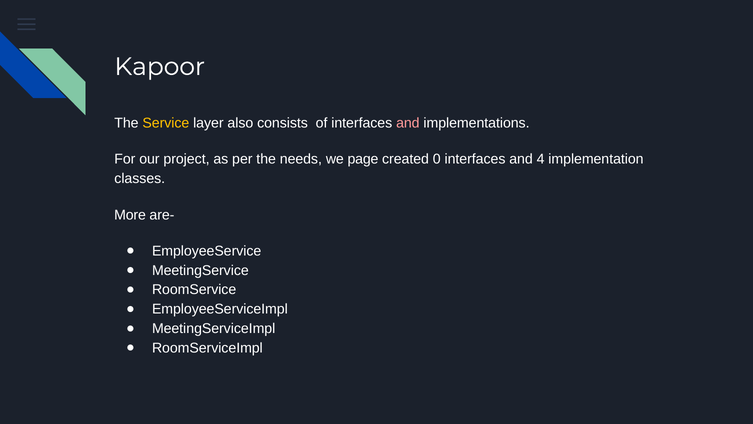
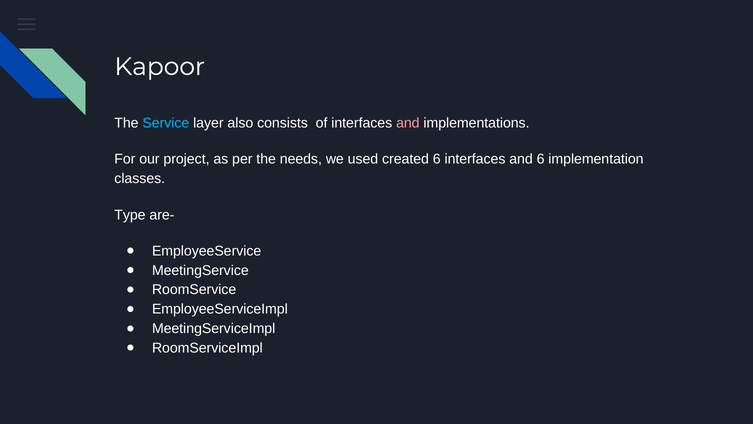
Service colour: yellow -> light blue (166, 123)
page: page -> used (363, 159)
created 0: 0 -> 6 (437, 159)
and 4: 4 -> 6 (541, 159)
More: More -> Type (130, 215)
